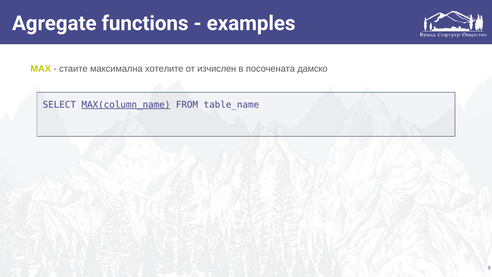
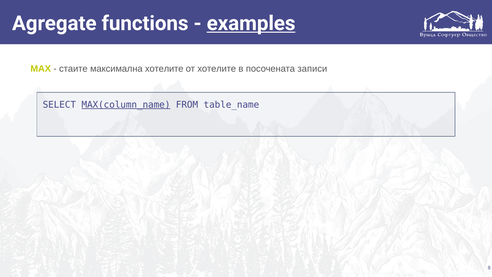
examples underline: none -> present (251, 23)
от изчислен: изчислен -> хотелите (217, 69)
дамско: дамско -> записи (312, 69)
